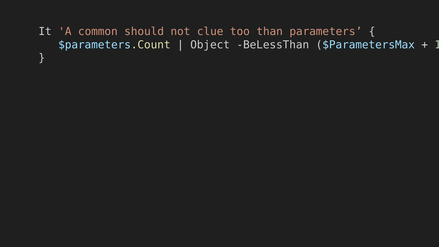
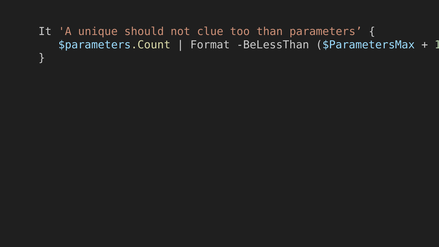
common: common -> unique (98, 32)
Object: Object -> Format (210, 45)
